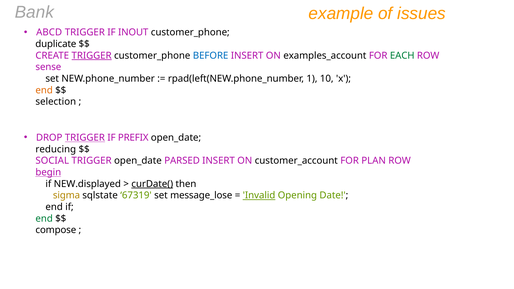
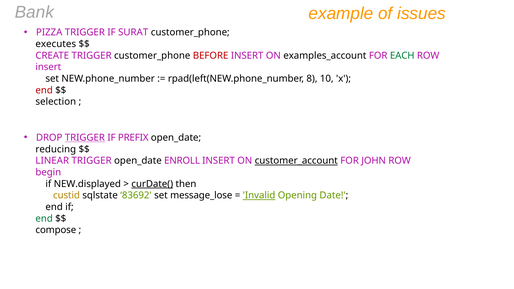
ABCD: ABCD -> PIZZA (49, 32)
INOUT: INOUT -> SURAT (133, 32)
duplicate: duplicate -> executes (56, 44)
TRIGGER underline: present -> none (92, 56)
BEFORE colour: blue -> red (211, 56)
sense: sense -> insert (48, 67)
1: 1 -> 8 (312, 79)
end colour: orange -> red (44, 90)
SOCIAL: SOCIAL -> LINEAR (52, 161)
PARSED: PARSED -> ENROLL (182, 161)
customer_account underline: none -> present (296, 161)
PLAN: PLAN -> JOHN (374, 161)
begin underline: present -> none (48, 172)
sigma: sigma -> custid (66, 196)
67319: 67319 -> 83692 (136, 196)
